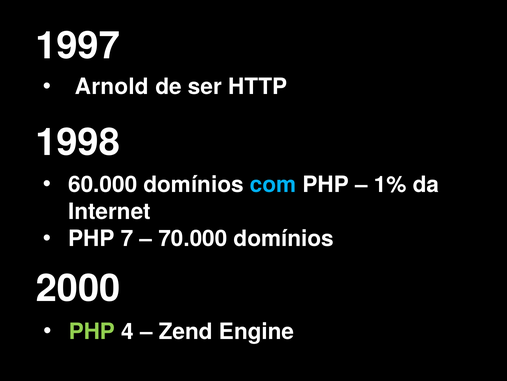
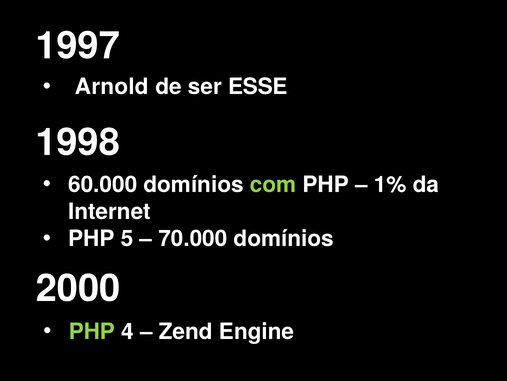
HTTP: HTTP -> ESSE (258, 87)
com colour: light blue -> light green (273, 184)
7: 7 -> 5 (127, 238)
